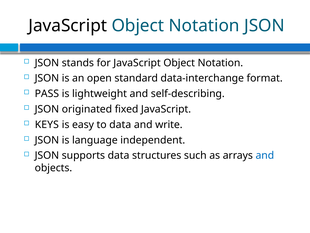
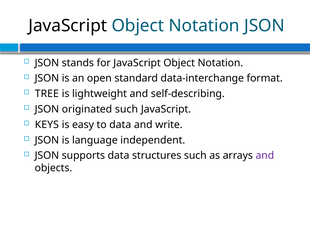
PASS: PASS -> TREE (47, 94)
originated fixed: fixed -> such (126, 109)
and colour: blue -> purple (265, 155)
